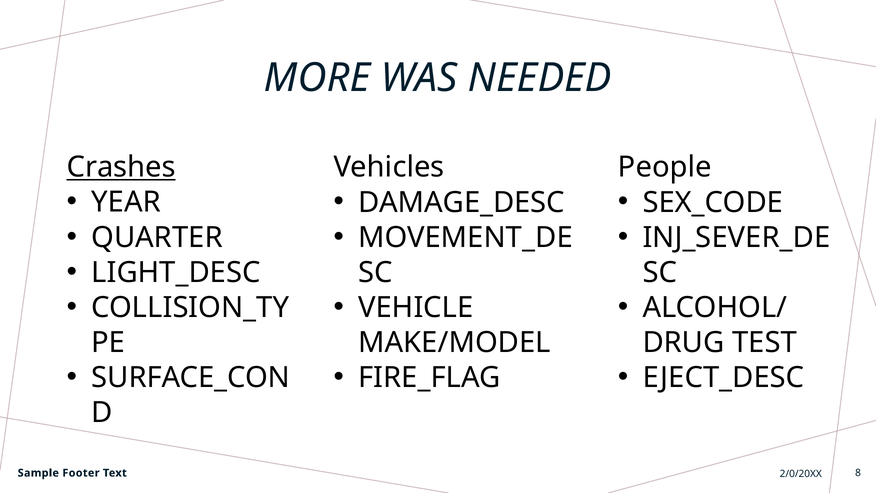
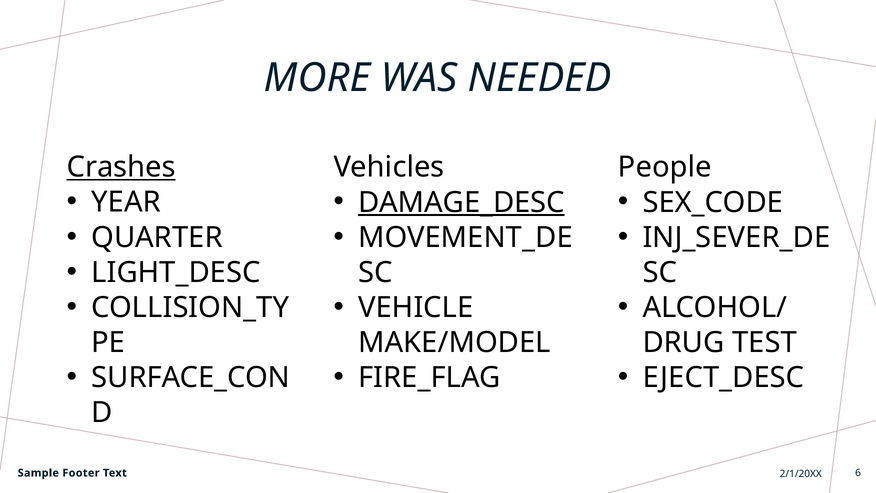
DAMAGE_DESC underline: none -> present (461, 202)
2/0/20XX: 2/0/20XX -> 2/1/20XX (801, 474)
8: 8 -> 6 (858, 473)
